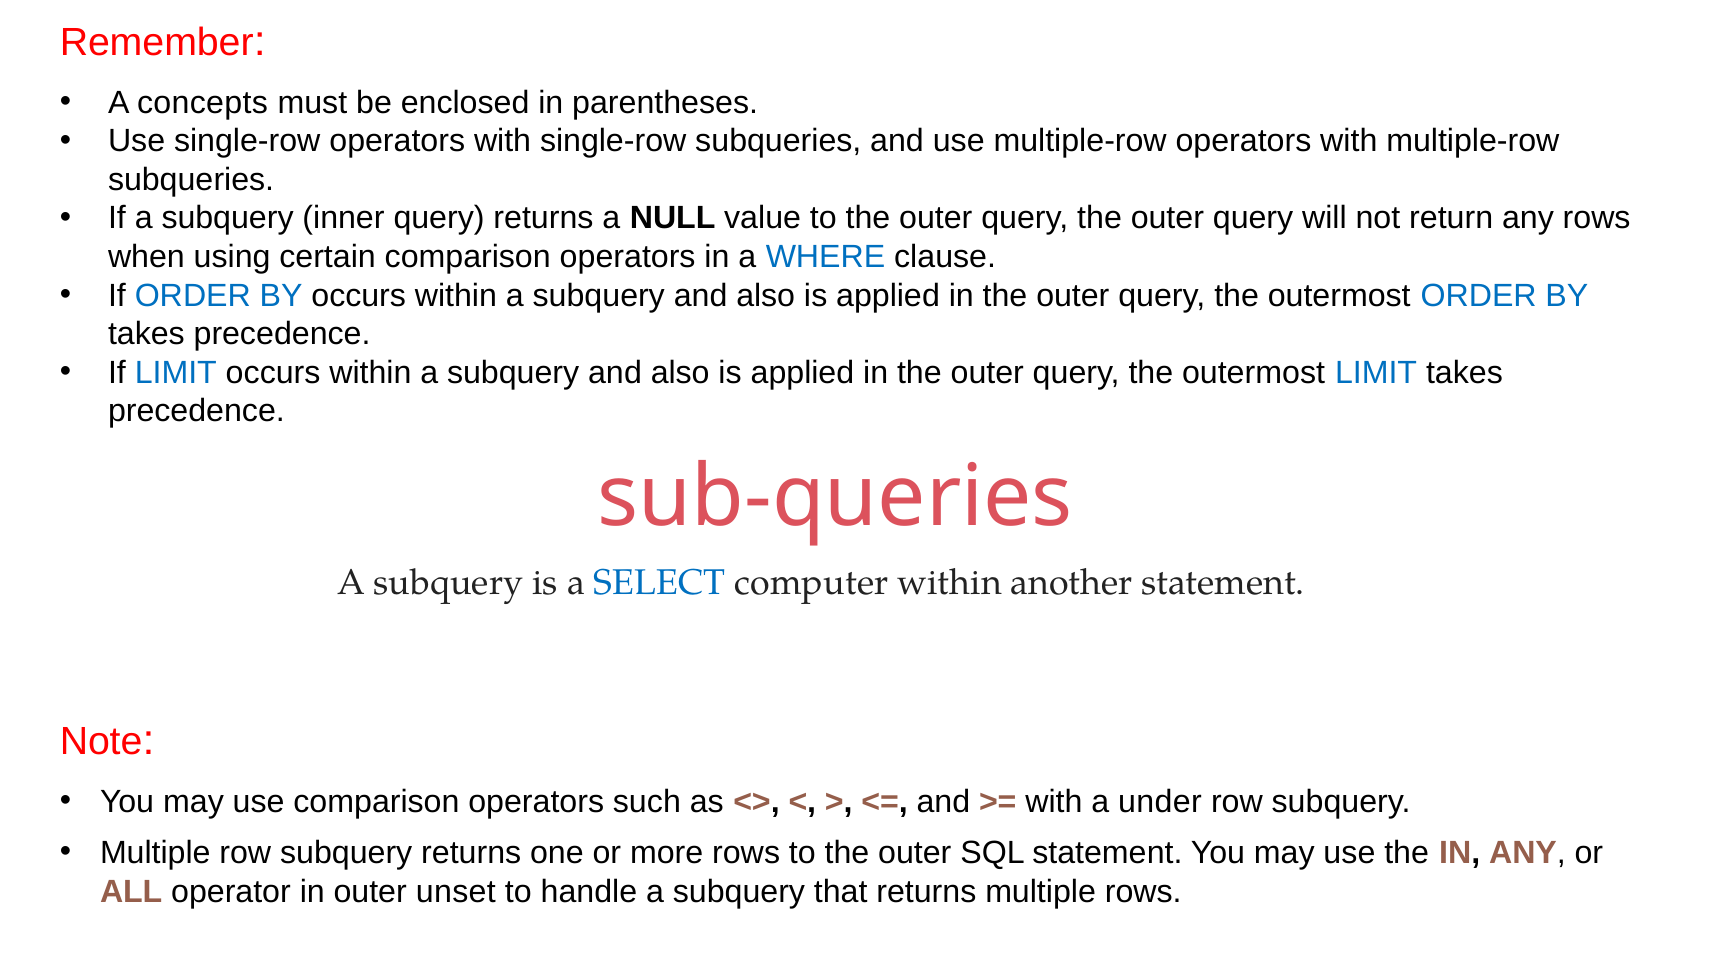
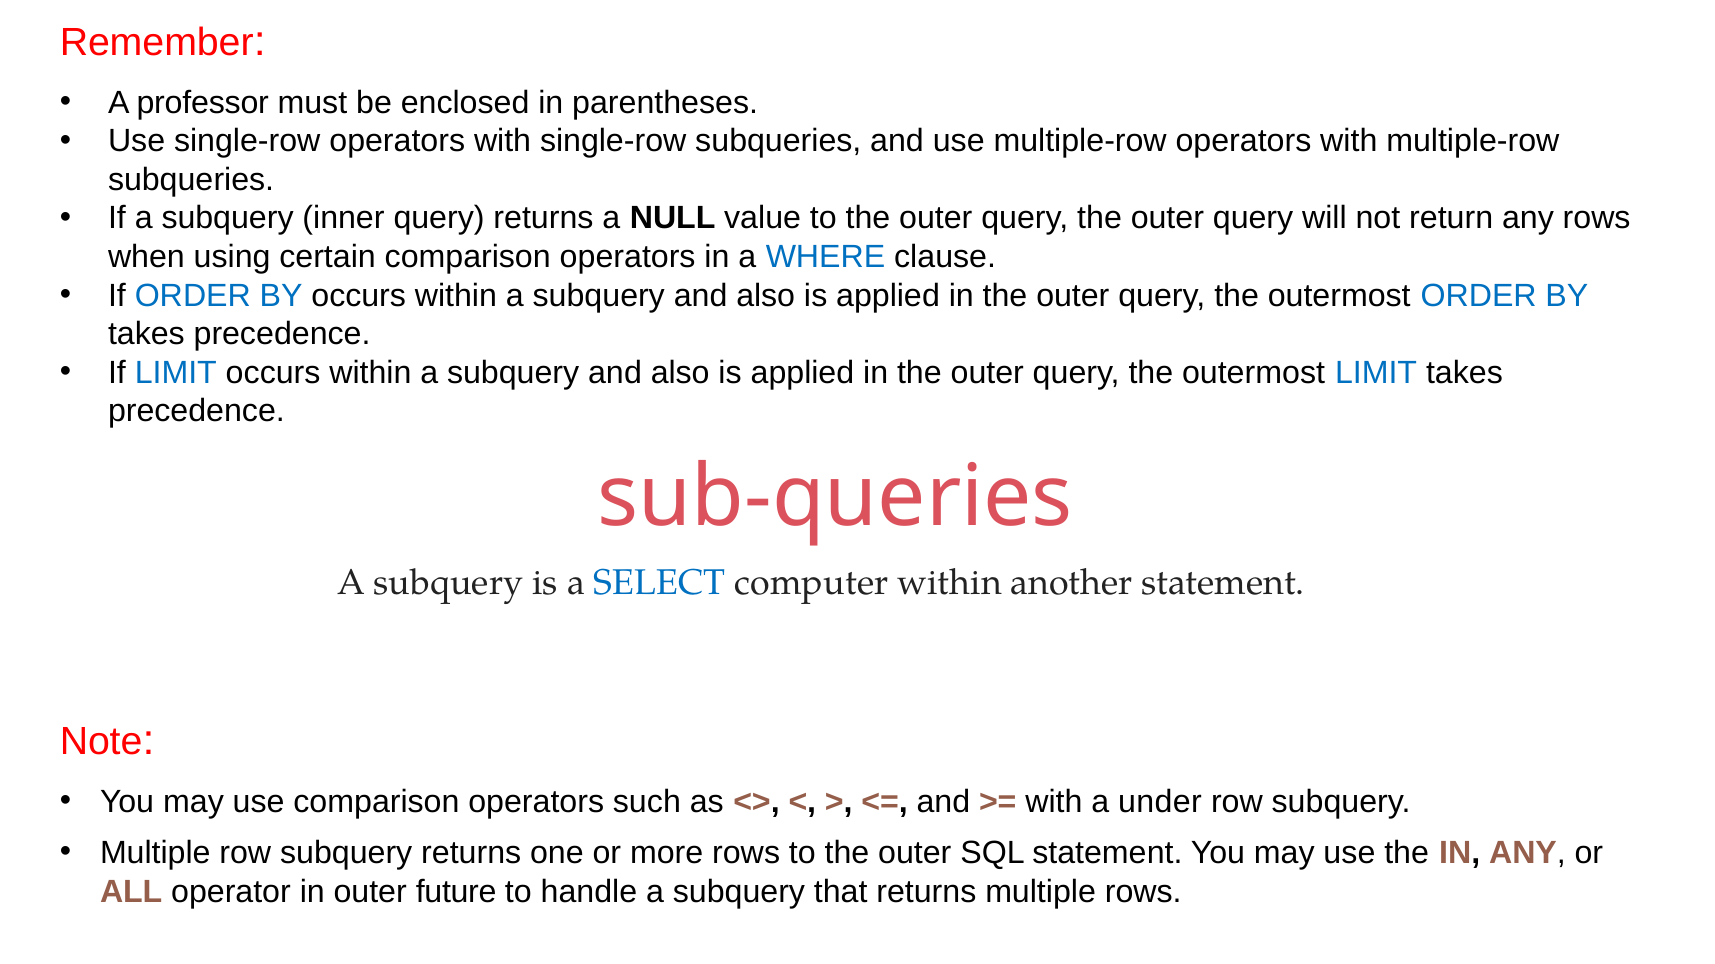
concepts: concepts -> professor (203, 103)
unset: unset -> future (456, 892)
